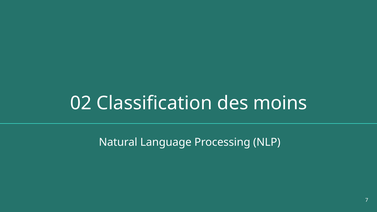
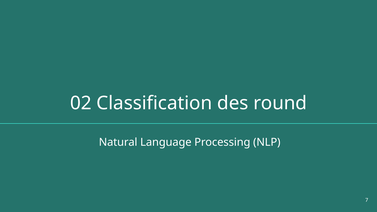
moins: moins -> round (280, 103)
